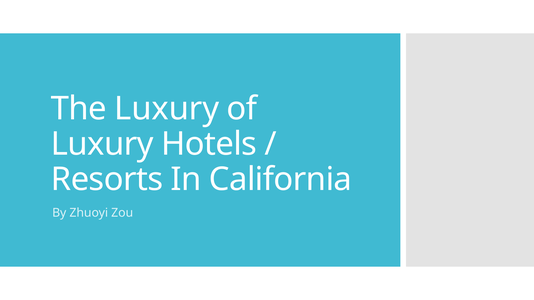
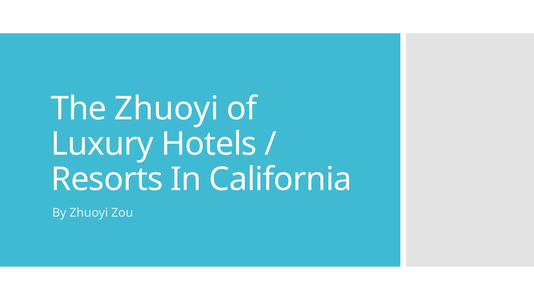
The Luxury: Luxury -> Zhuoyi (167, 109)
